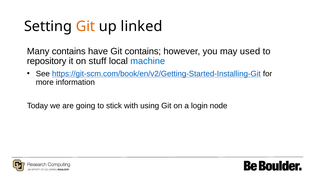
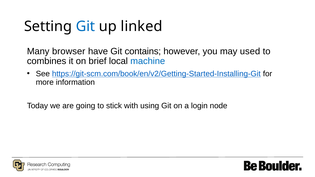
Git colour: orange -> blue (85, 26)
Many contains: contains -> browser (69, 51)
repository: repository -> combines (47, 61)
stuff: stuff -> brief (98, 61)
